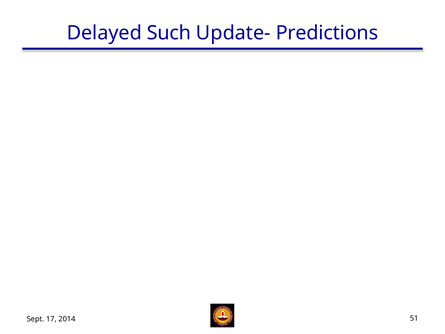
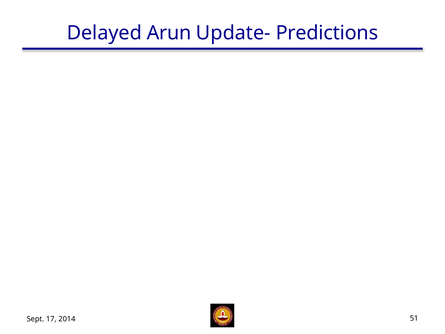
Such: Such -> Arun (169, 33)
